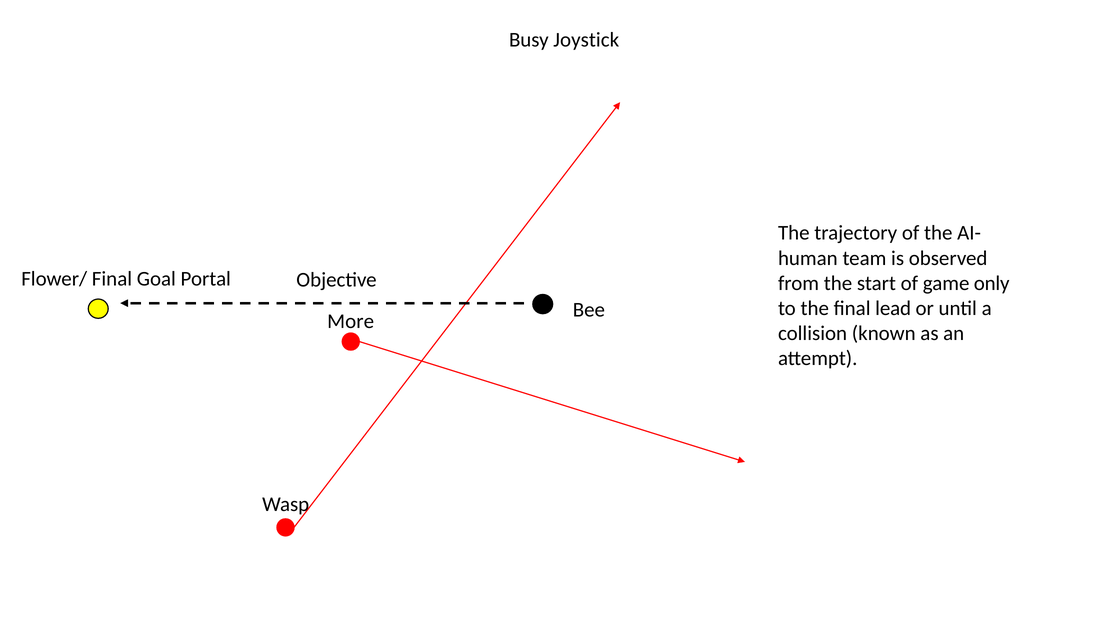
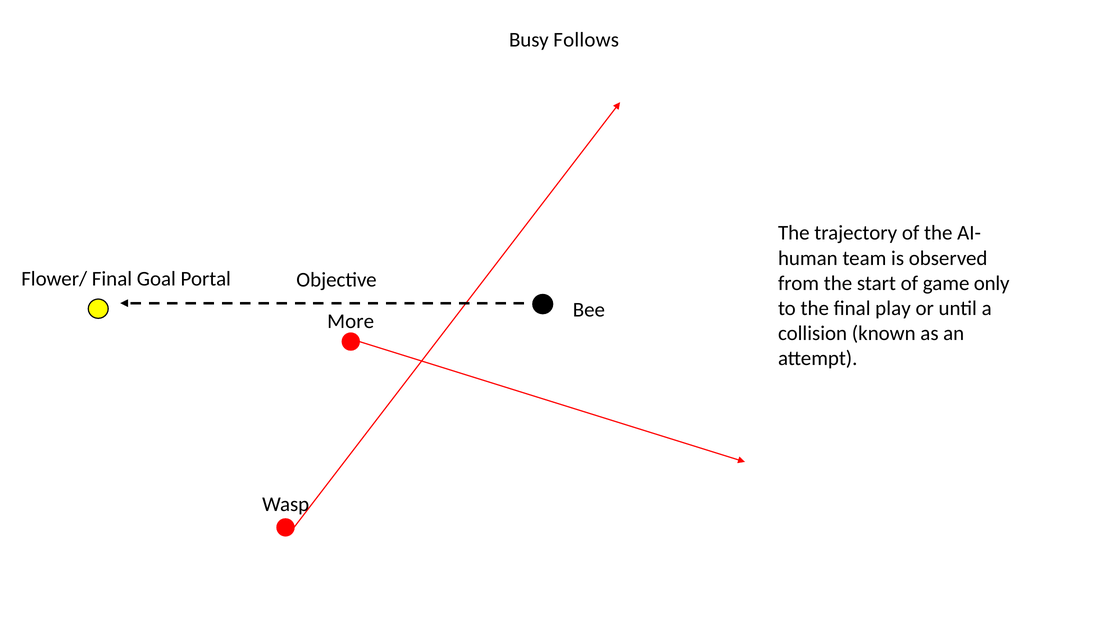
Joystick: Joystick -> Follows (586, 40)
lead: lead -> play (893, 308)
